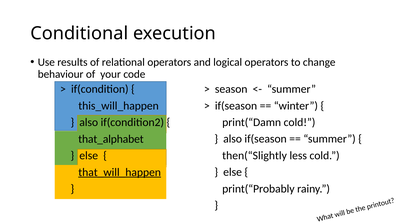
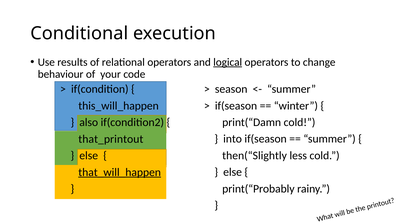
logical underline: none -> present (228, 62)
also: also -> into (233, 139)
that_alphabet: that_alphabet -> that_printout (111, 139)
